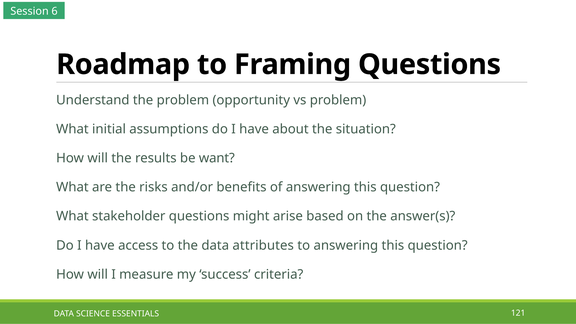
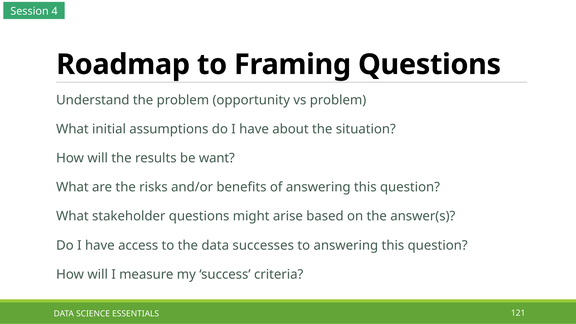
6: 6 -> 4 (55, 11)
attributes: attributes -> successes (263, 245)
